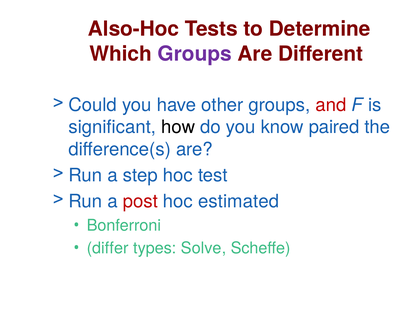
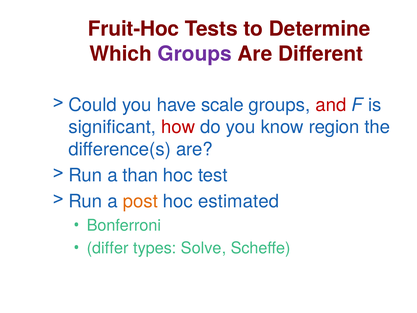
Also-Hoc: Also-Hoc -> Fruit-Hoc (134, 29)
other: other -> scale (222, 105)
how colour: black -> red (178, 127)
paired: paired -> region (334, 127)
step: step -> than (140, 175)
post colour: red -> orange (140, 201)
